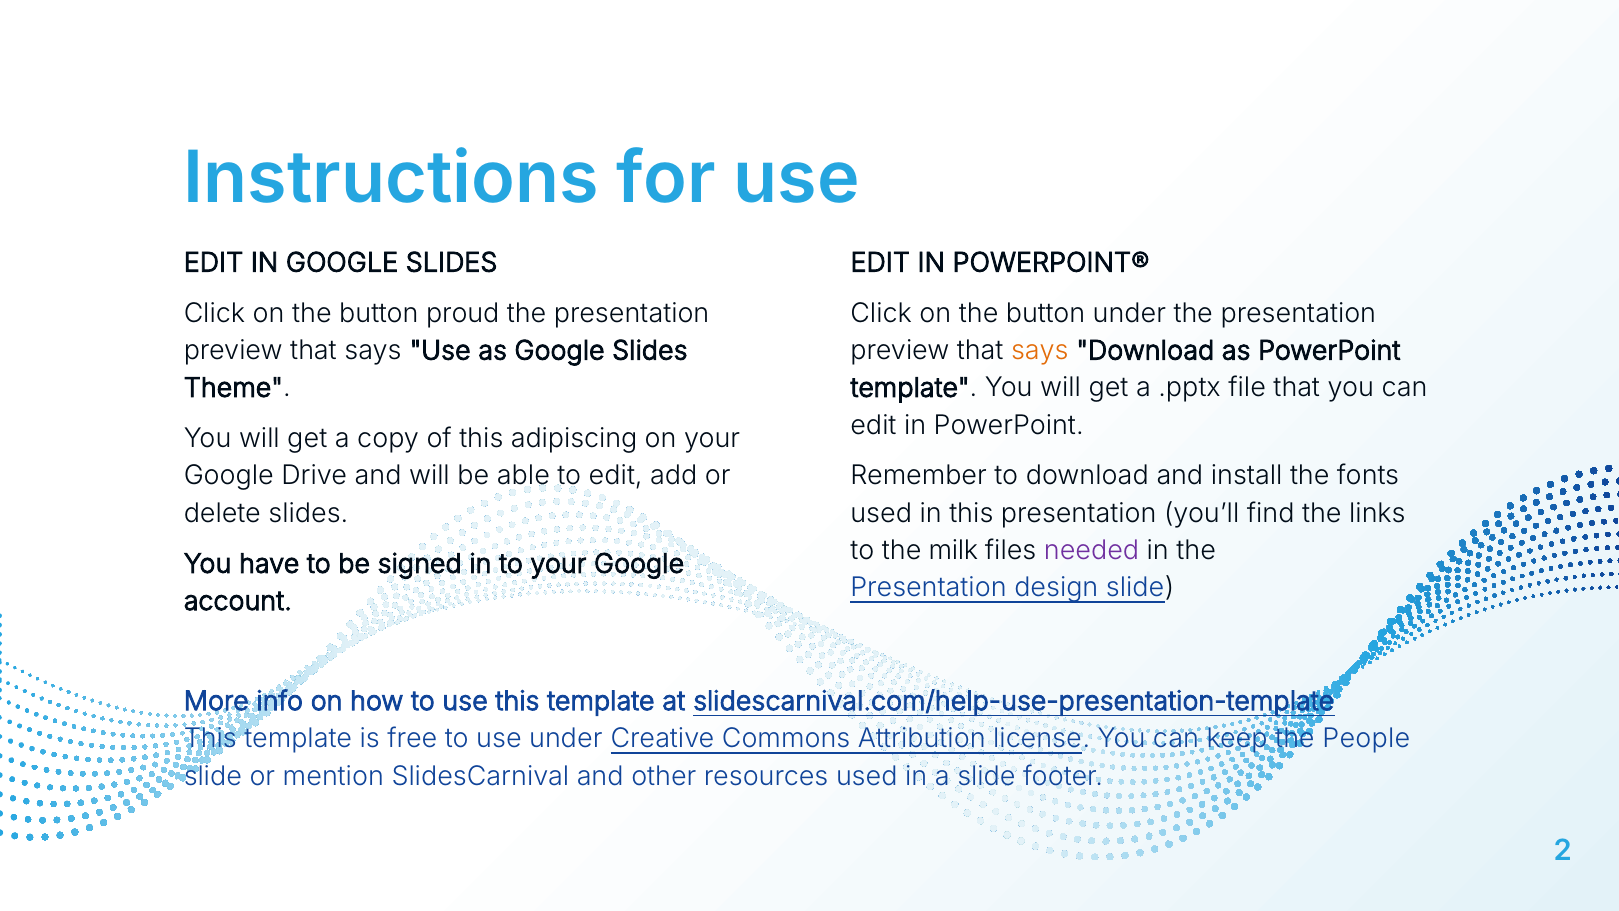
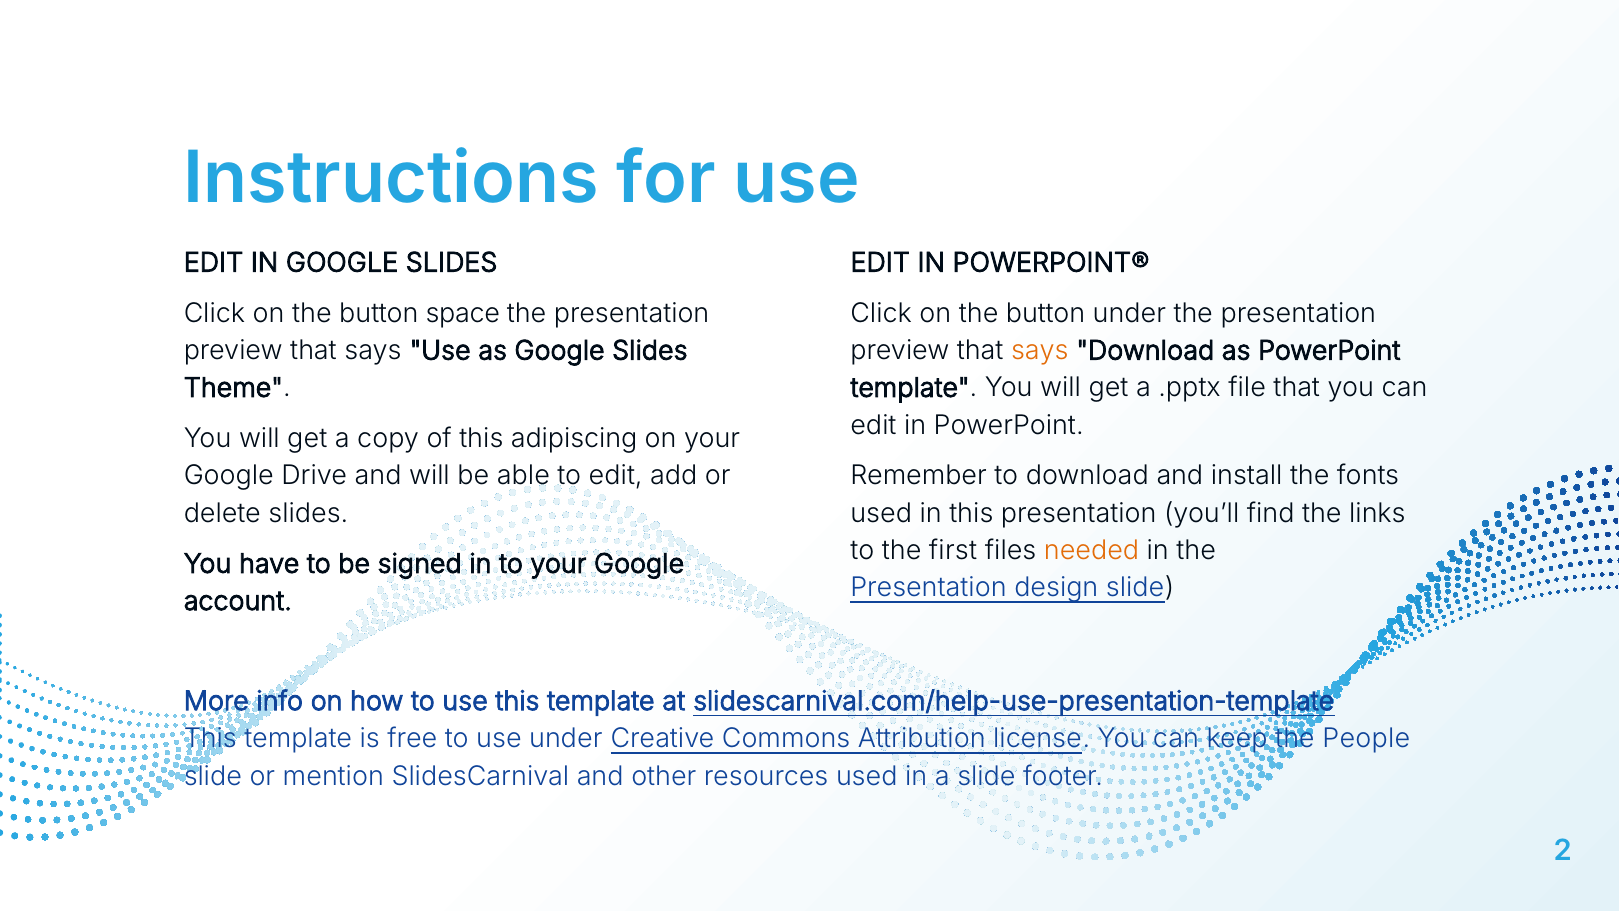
proud: proud -> space (463, 313)
milk: milk -> first (953, 550)
needed colour: purple -> orange (1092, 550)
